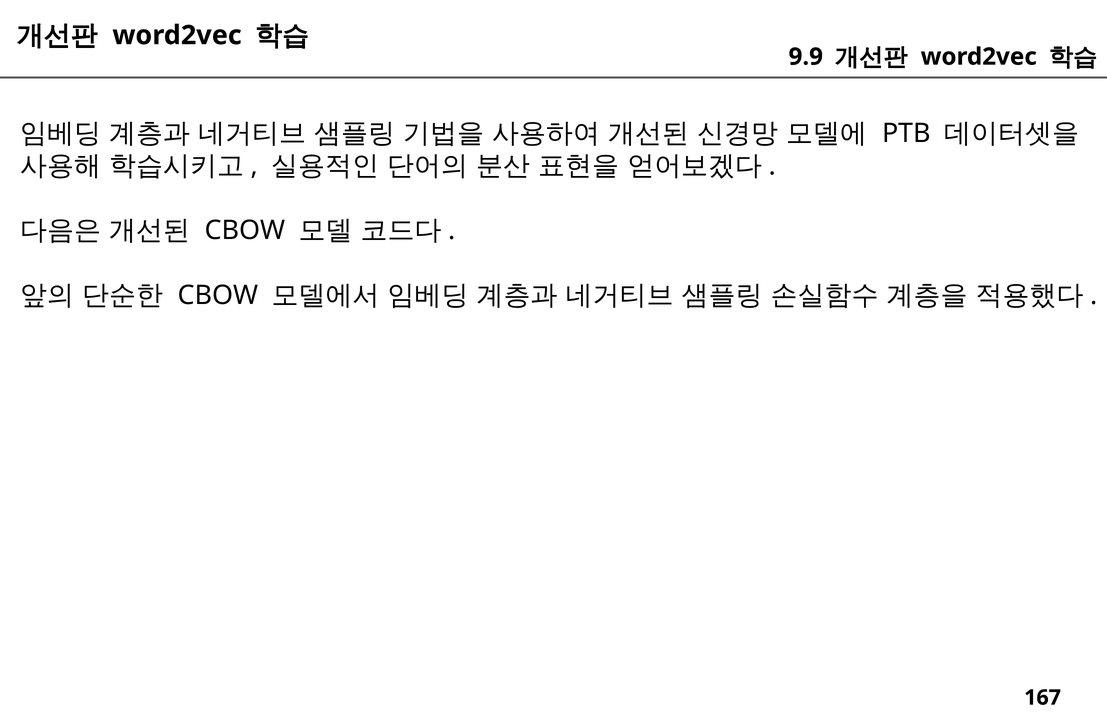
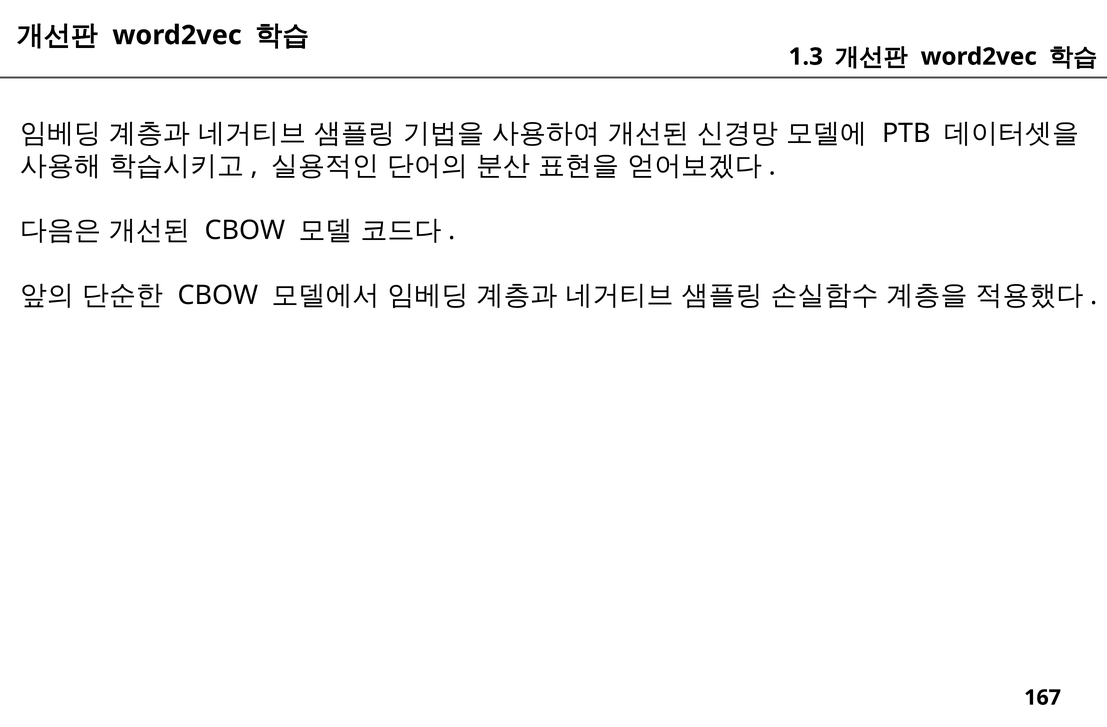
9.9: 9.9 -> 1.3 (806, 57)
